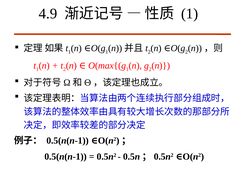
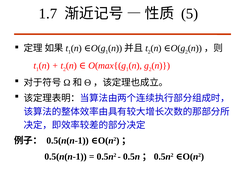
4.9: 4.9 -> 1.7 (48, 14)
1: 1 -> 5 (190, 14)
